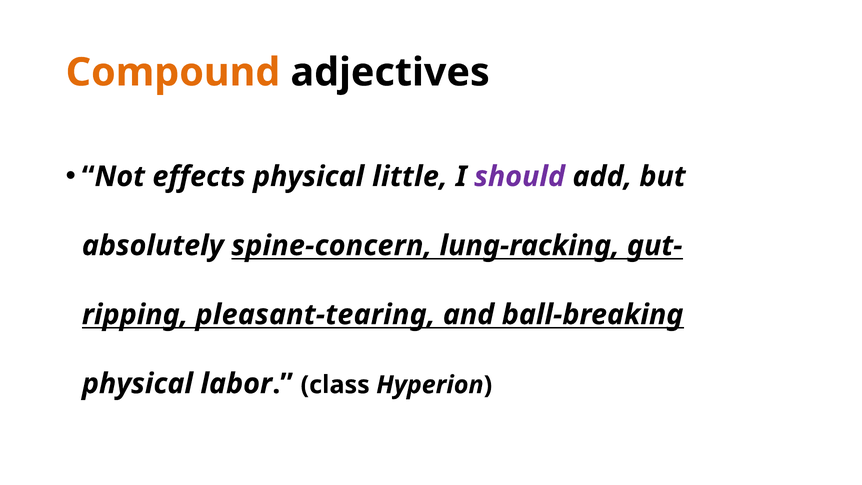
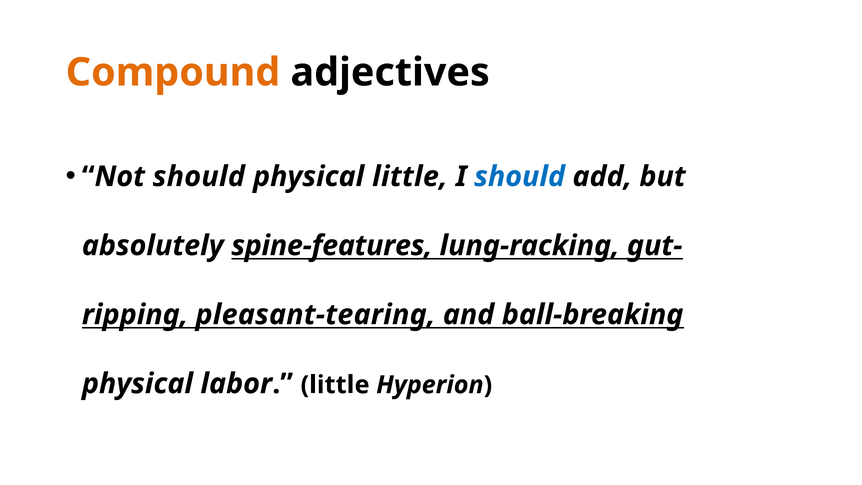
Not effects: effects -> should (199, 177)
should colour: purple -> blue (520, 177)
spine-concern: spine-concern -> spine-features (332, 246)
labor class: class -> little (335, 385)
